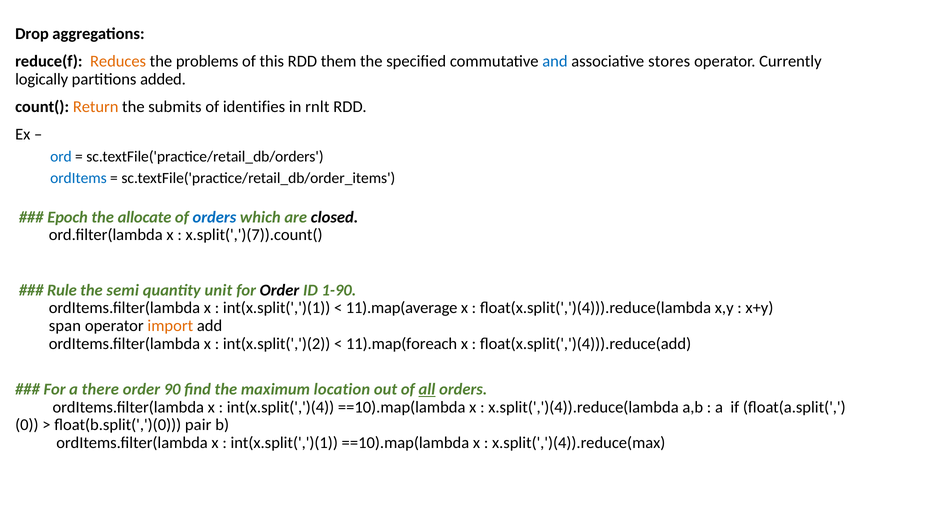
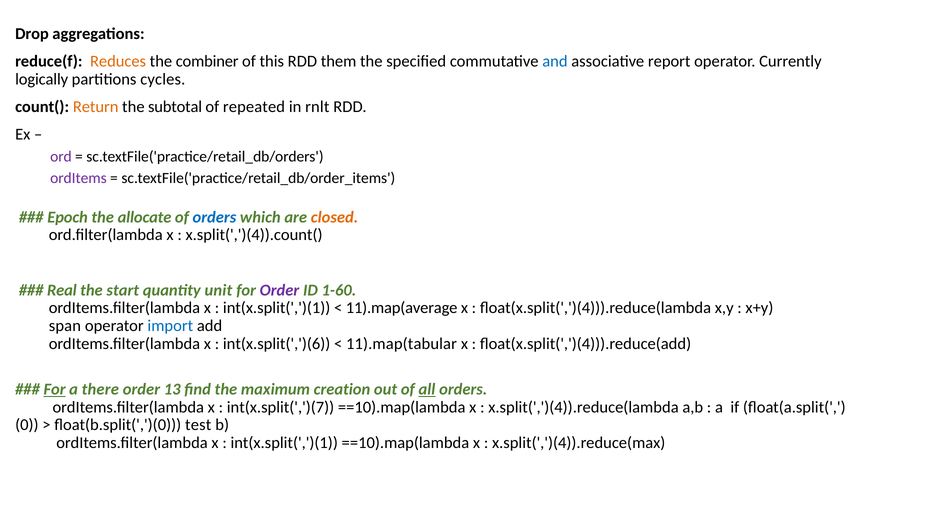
problems: problems -> combiner (207, 61)
stores: stores -> report (669, 61)
added: added -> cycles (163, 79)
submits: submits -> subtotal (175, 107)
identifies: identifies -> repeated (254, 107)
ord colour: blue -> purple (61, 157)
ordItems colour: blue -> purple (78, 178)
closed colour: black -> orange (335, 217)
x.split(',')(7)).count(: x.split(',')(7)).count( -> x.split(',')(4)).count( (254, 235)
Rule: Rule -> Real (62, 290)
semi: semi -> start (123, 290)
Order colour: black -> purple (279, 290)
1-90: 1-90 -> 1-60 (339, 290)
import colour: orange -> blue (170, 326)
int(x.split(',')(2: int(x.split(',')(2 -> int(x.split(',')(6 (277, 344)
11).map(foreach: 11).map(foreach -> 11).map(tabular (401, 344)
For underline: none -> present (55, 389)
90: 90 -> 13 (172, 389)
location: location -> creation (342, 389)
int(x.split(',')(4: int(x.split(',')(4 -> int(x.split(',')(7 (280, 407)
pair: pair -> test (198, 425)
